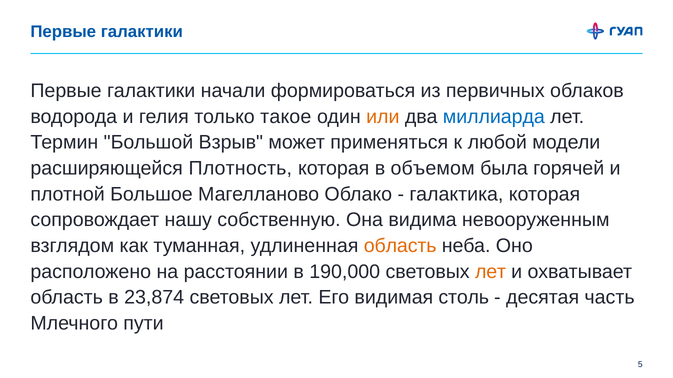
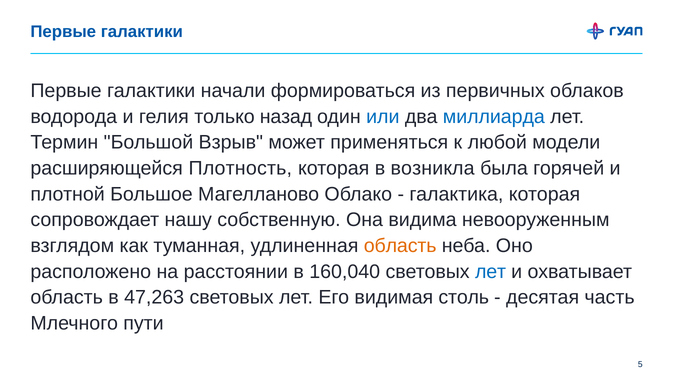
такое: такое -> назад (286, 117)
или colour: orange -> blue (383, 117)
объемом: объемом -> возникла (433, 169)
190,000: 190,000 -> 160,040 (345, 272)
лет colour: orange -> blue (491, 272)
23,874: 23,874 -> 47,263 (154, 298)
